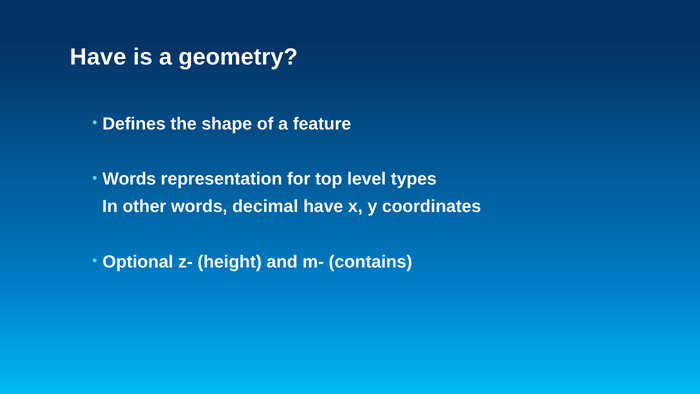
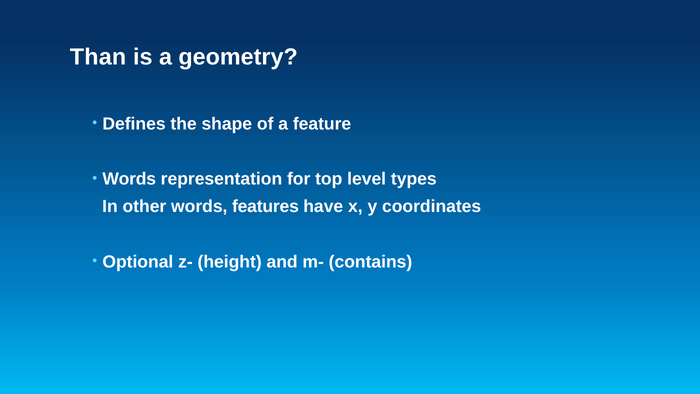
Have: Have -> Than (98, 57)
decimal: decimal -> features (265, 207)
